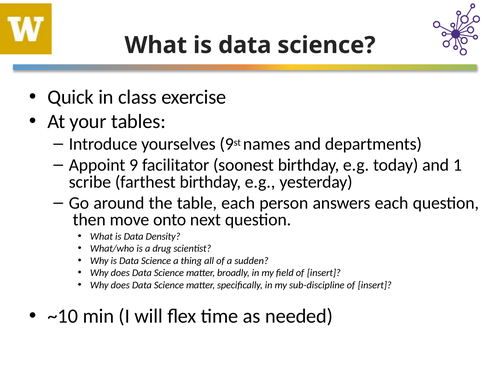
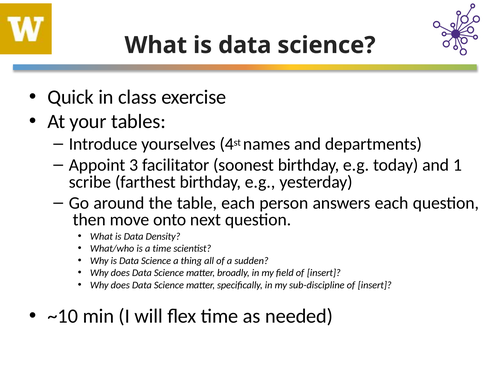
yourselves 9: 9 -> 4 (227, 144)
Appoint 9: 9 -> 3 (134, 165)
a drug: drug -> time (162, 249)
